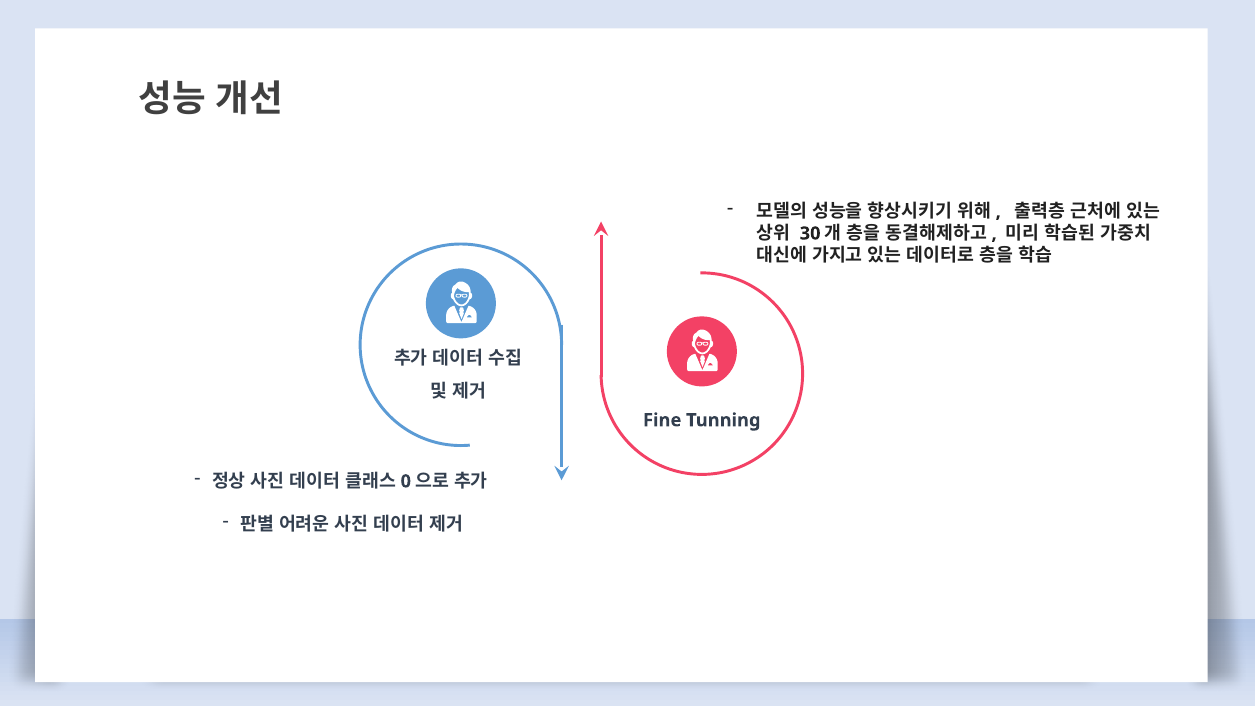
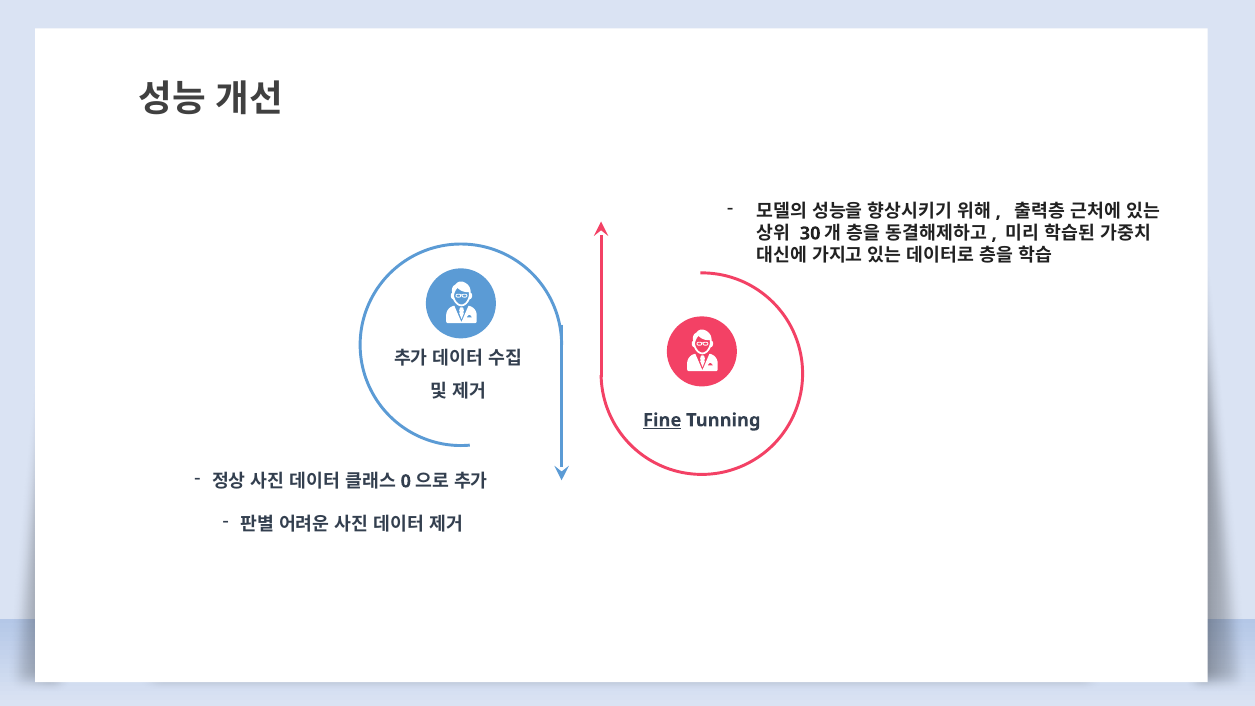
Fine underline: none -> present (662, 420)
